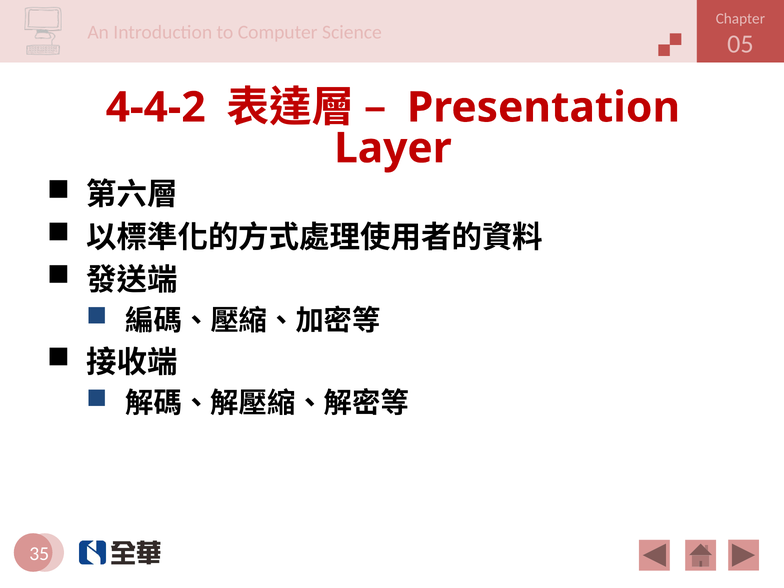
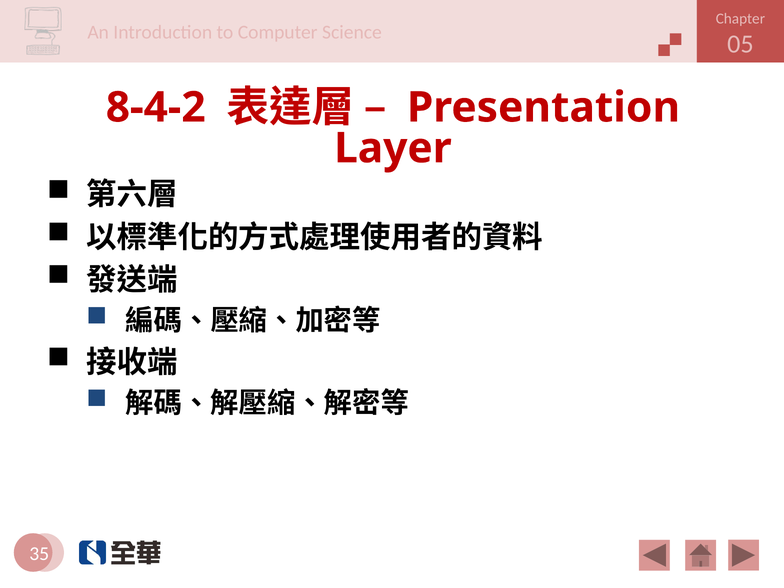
4-4-2: 4-4-2 -> 8-4-2 (156, 108)
